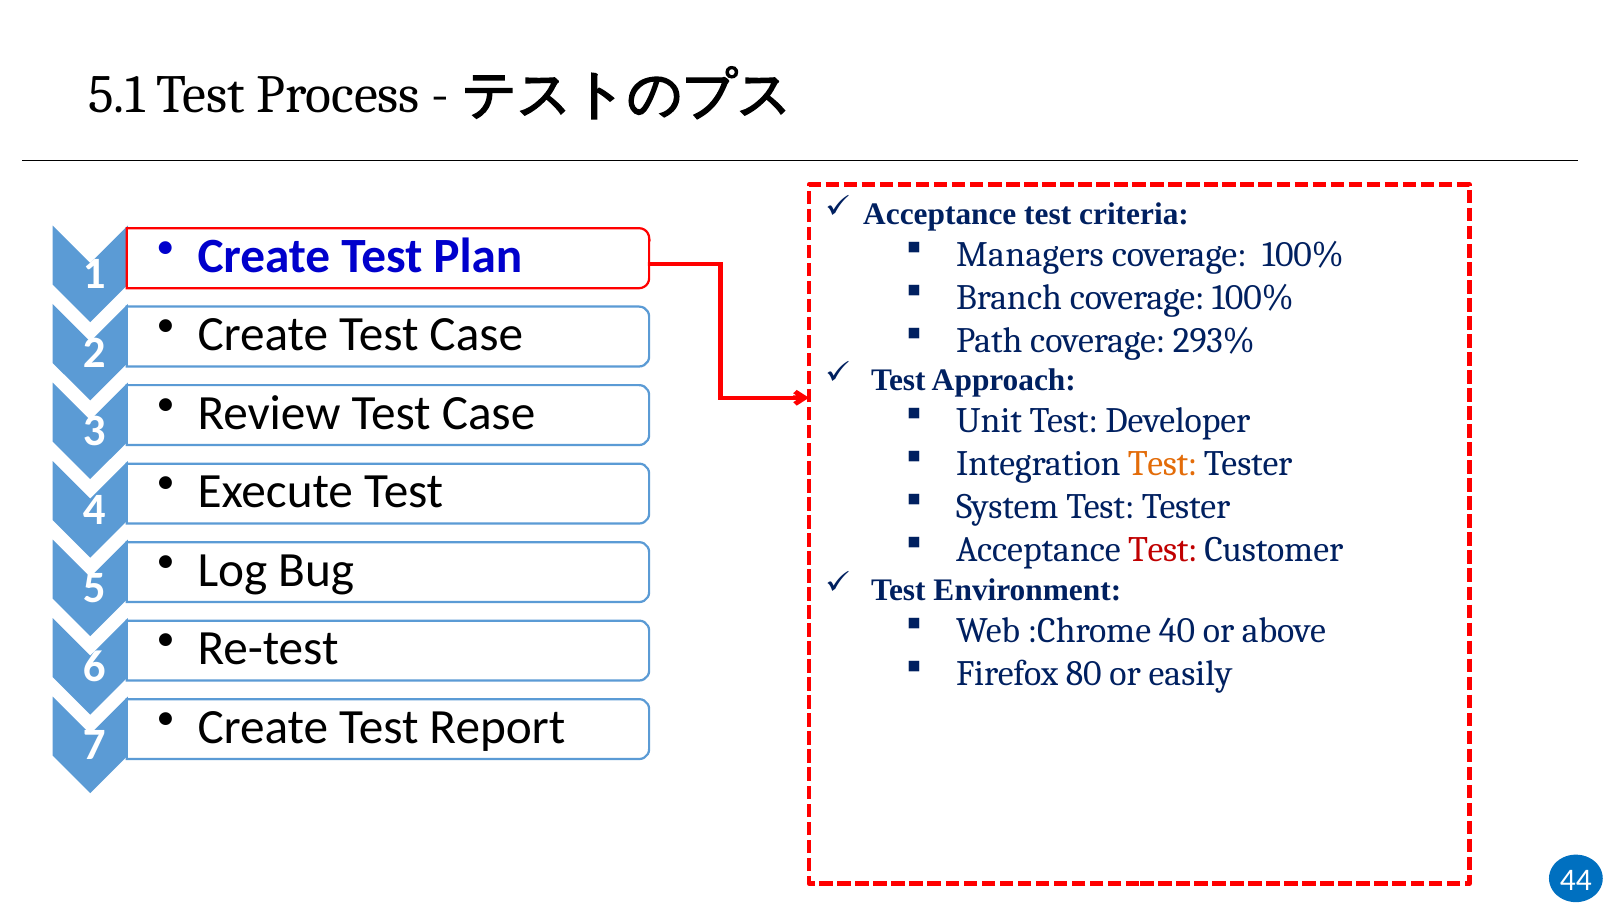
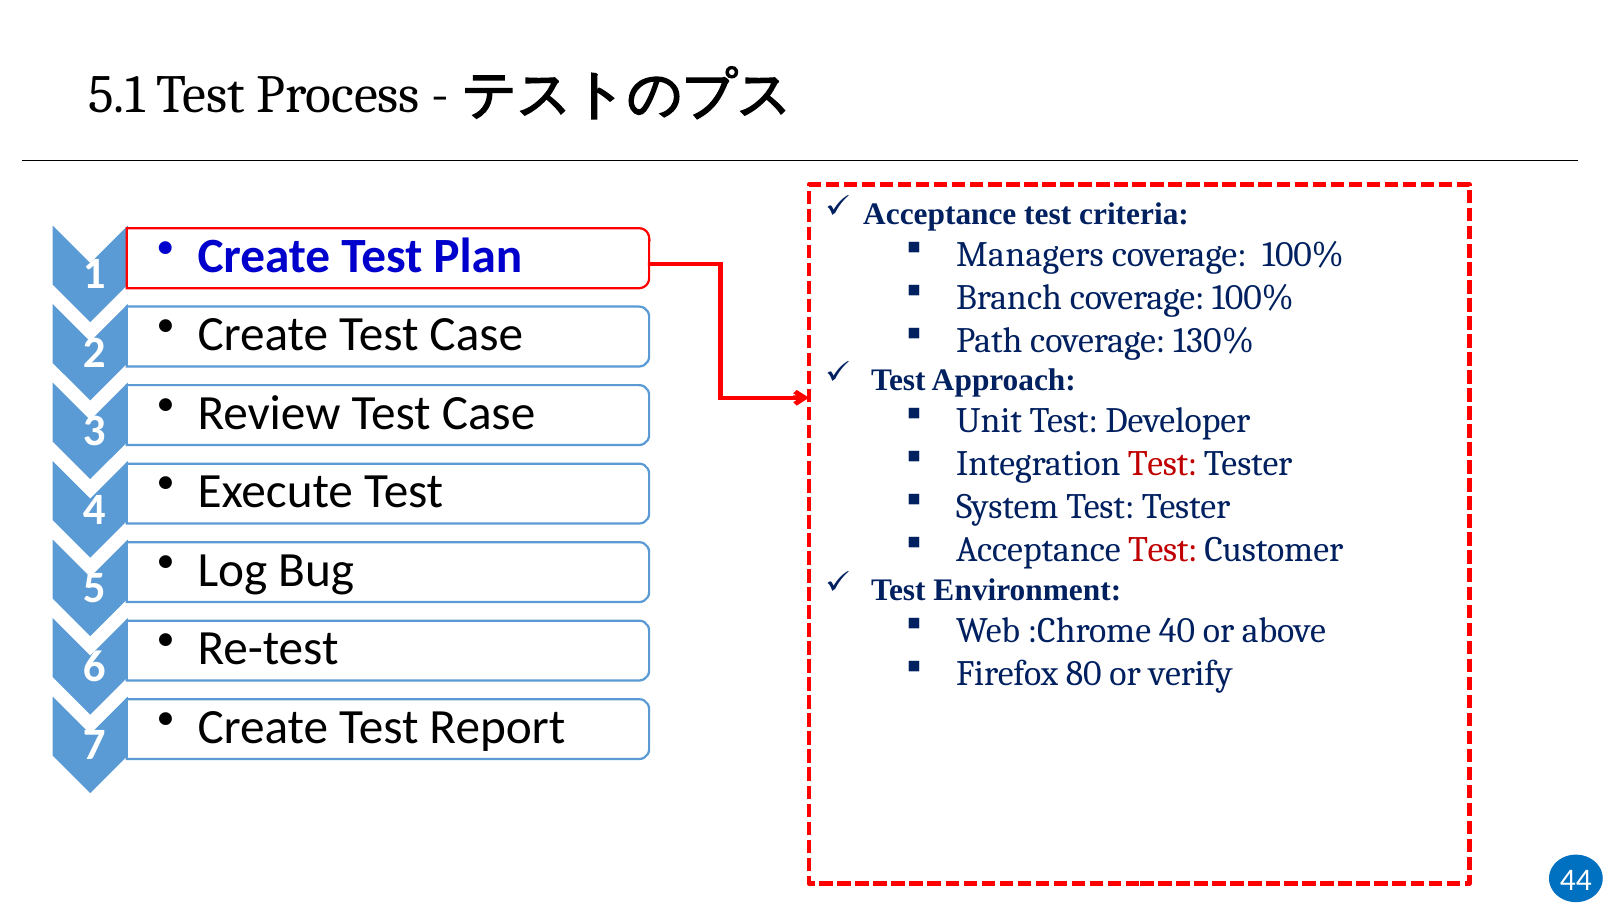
293%: 293% -> 130% (1213, 341)
Test colour: orange -> red (1163, 464)
easily: easily -> verify (1191, 674)
